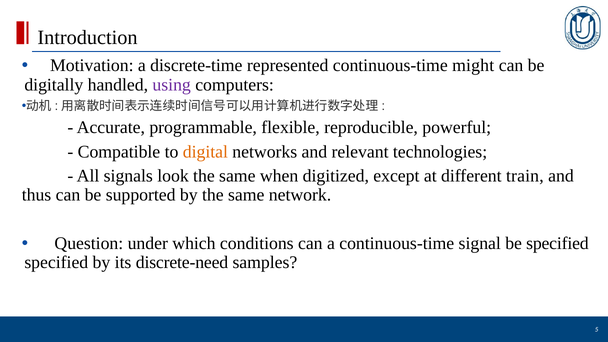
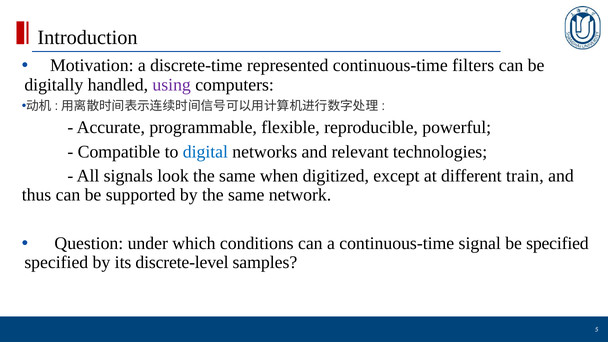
might: might -> filters (473, 66)
digital colour: orange -> blue (205, 152)
discrete-need: discrete-need -> discrete-level (182, 263)
